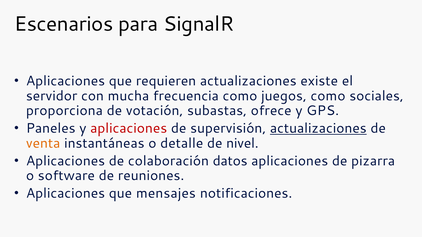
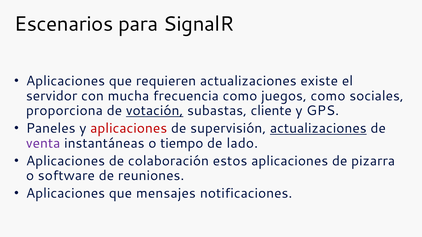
votación underline: none -> present (155, 111)
ofrece: ofrece -> cliente (271, 111)
venta colour: orange -> purple (43, 143)
detalle: detalle -> tiempo (182, 143)
nivel: nivel -> lado (242, 143)
datos: datos -> estos (230, 161)
